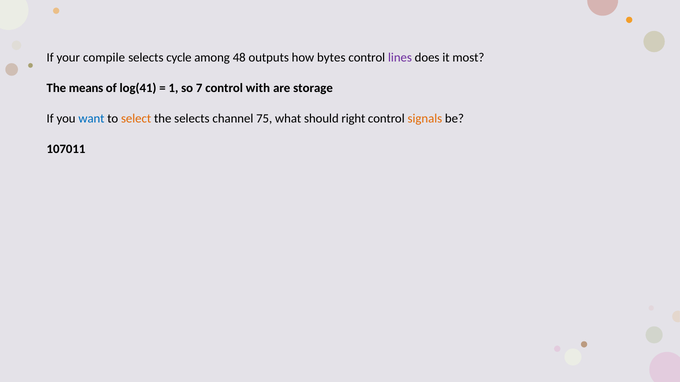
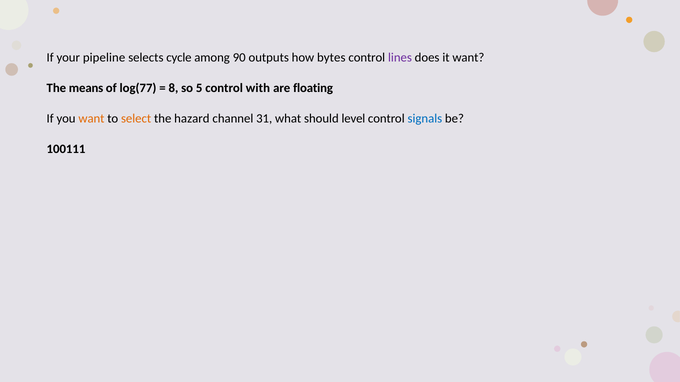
compile: compile -> pipeline (104, 58)
48: 48 -> 90 (239, 58)
it most: most -> want (468, 58)
log(41: log(41 -> log(77 (138, 88)
1: 1 -> 8 (173, 88)
7: 7 -> 5 (199, 88)
storage: storage -> floating (313, 88)
want colour: blue -> orange (91, 119)
the selects: selects -> hazard (192, 119)
75: 75 -> 31 (264, 119)
right: right -> level (353, 119)
signals colour: orange -> blue (425, 119)
107011: 107011 -> 100111 (66, 149)
